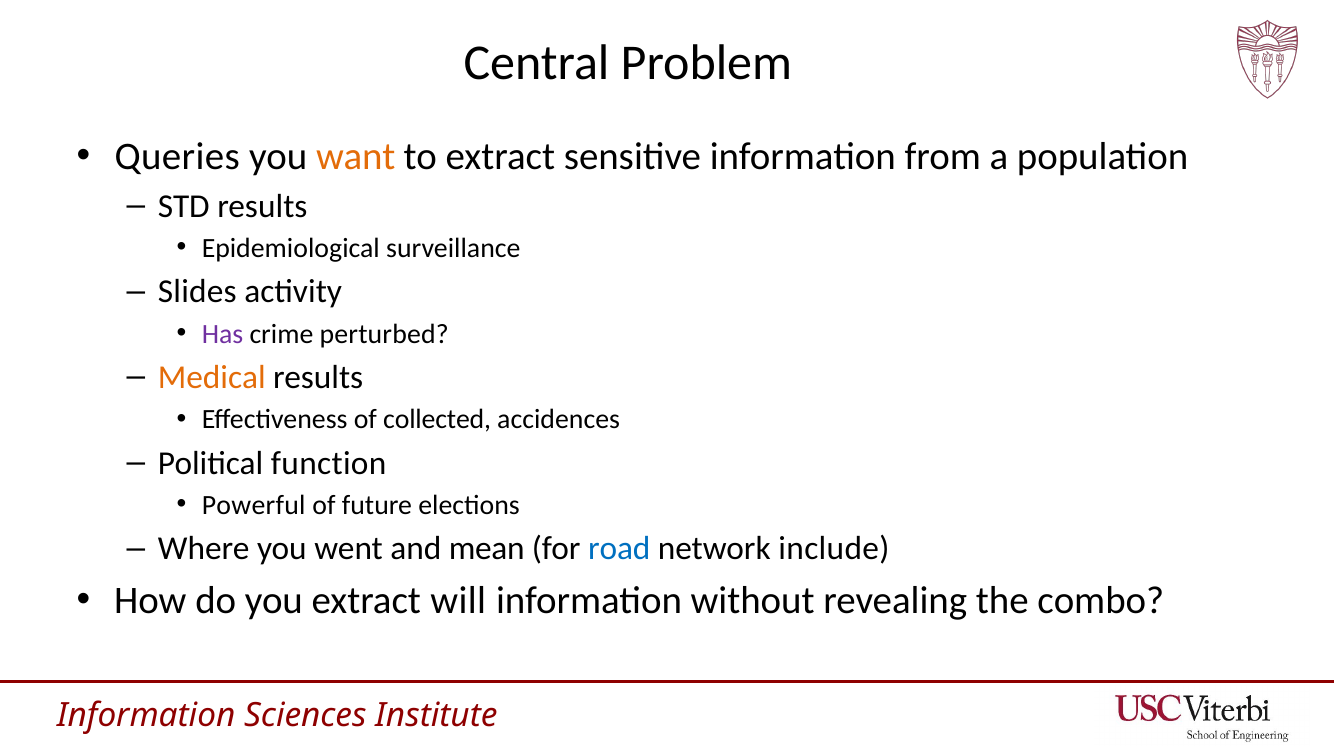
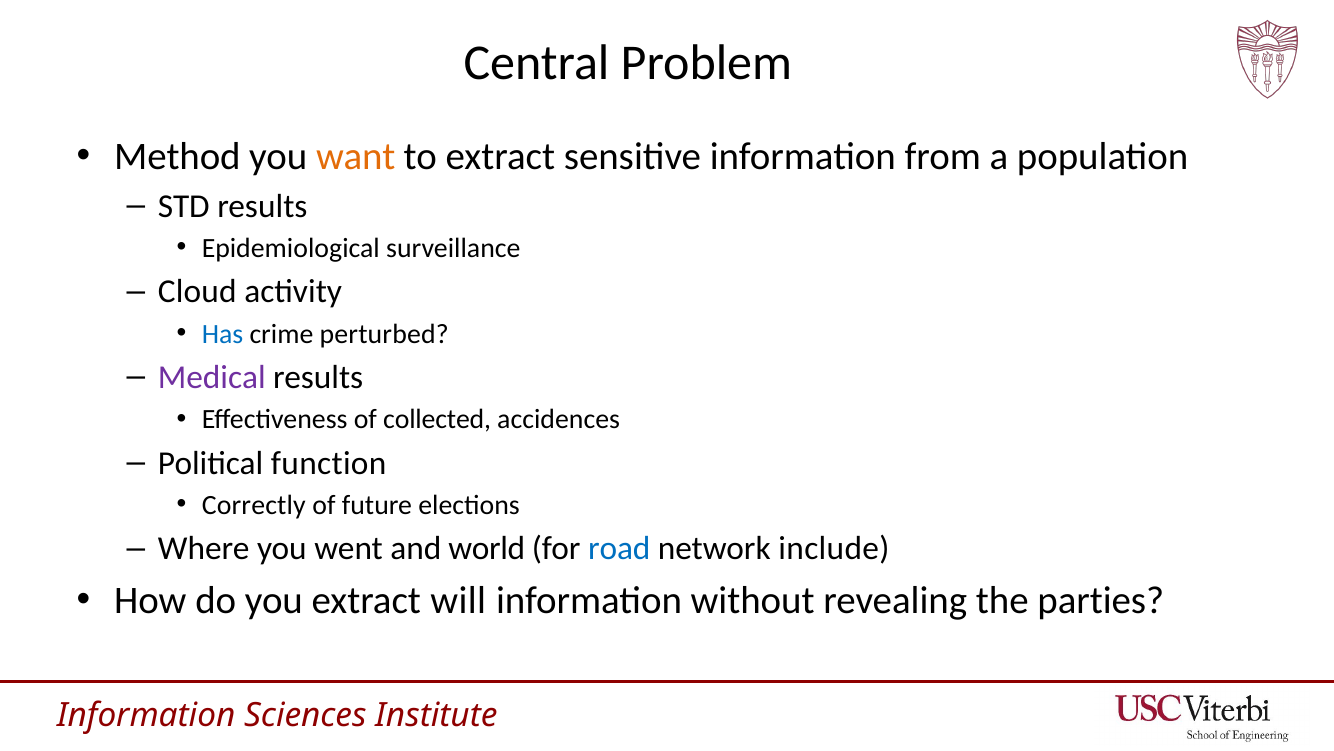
Queries: Queries -> Method (177, 156)
Slides: Slides -> Cloud (197, 292)
Has colour: purple -> blue (223, 334)
Medical colour: orange -> purple (212, 377)
Powerful: Powerful -> Correctly (254, 505)
mean: mean -> world (487, 548)
combo: combo -> parties (1101, 600)
